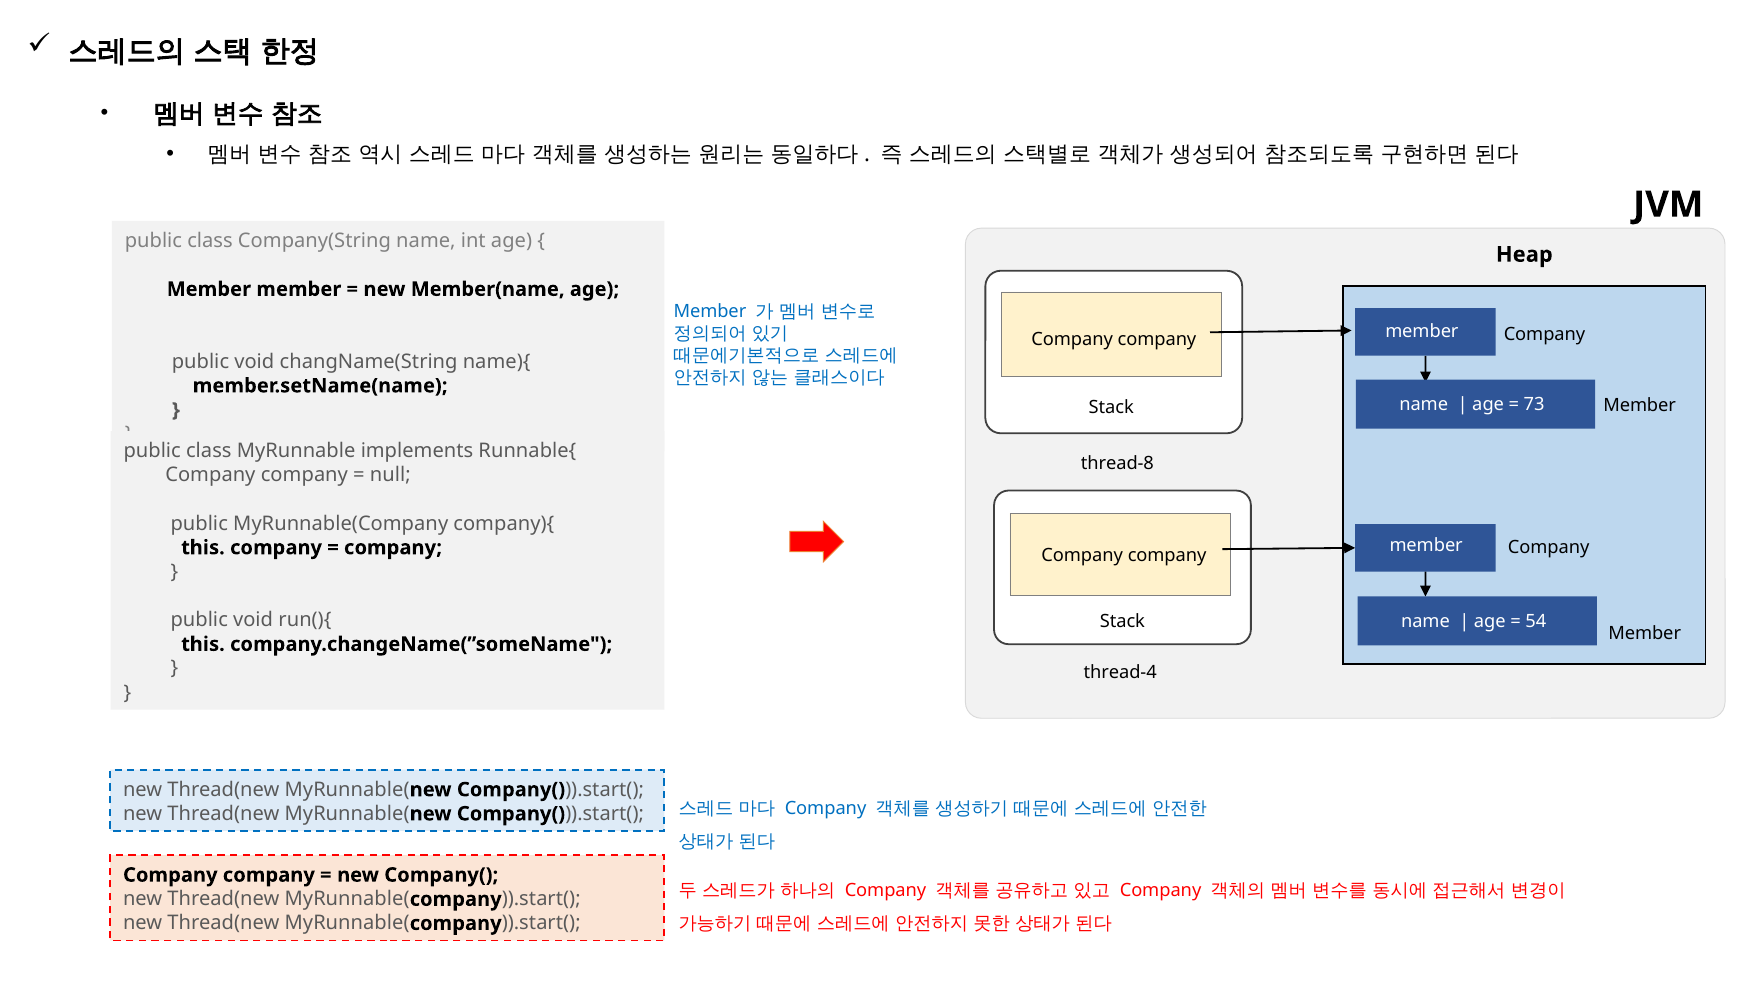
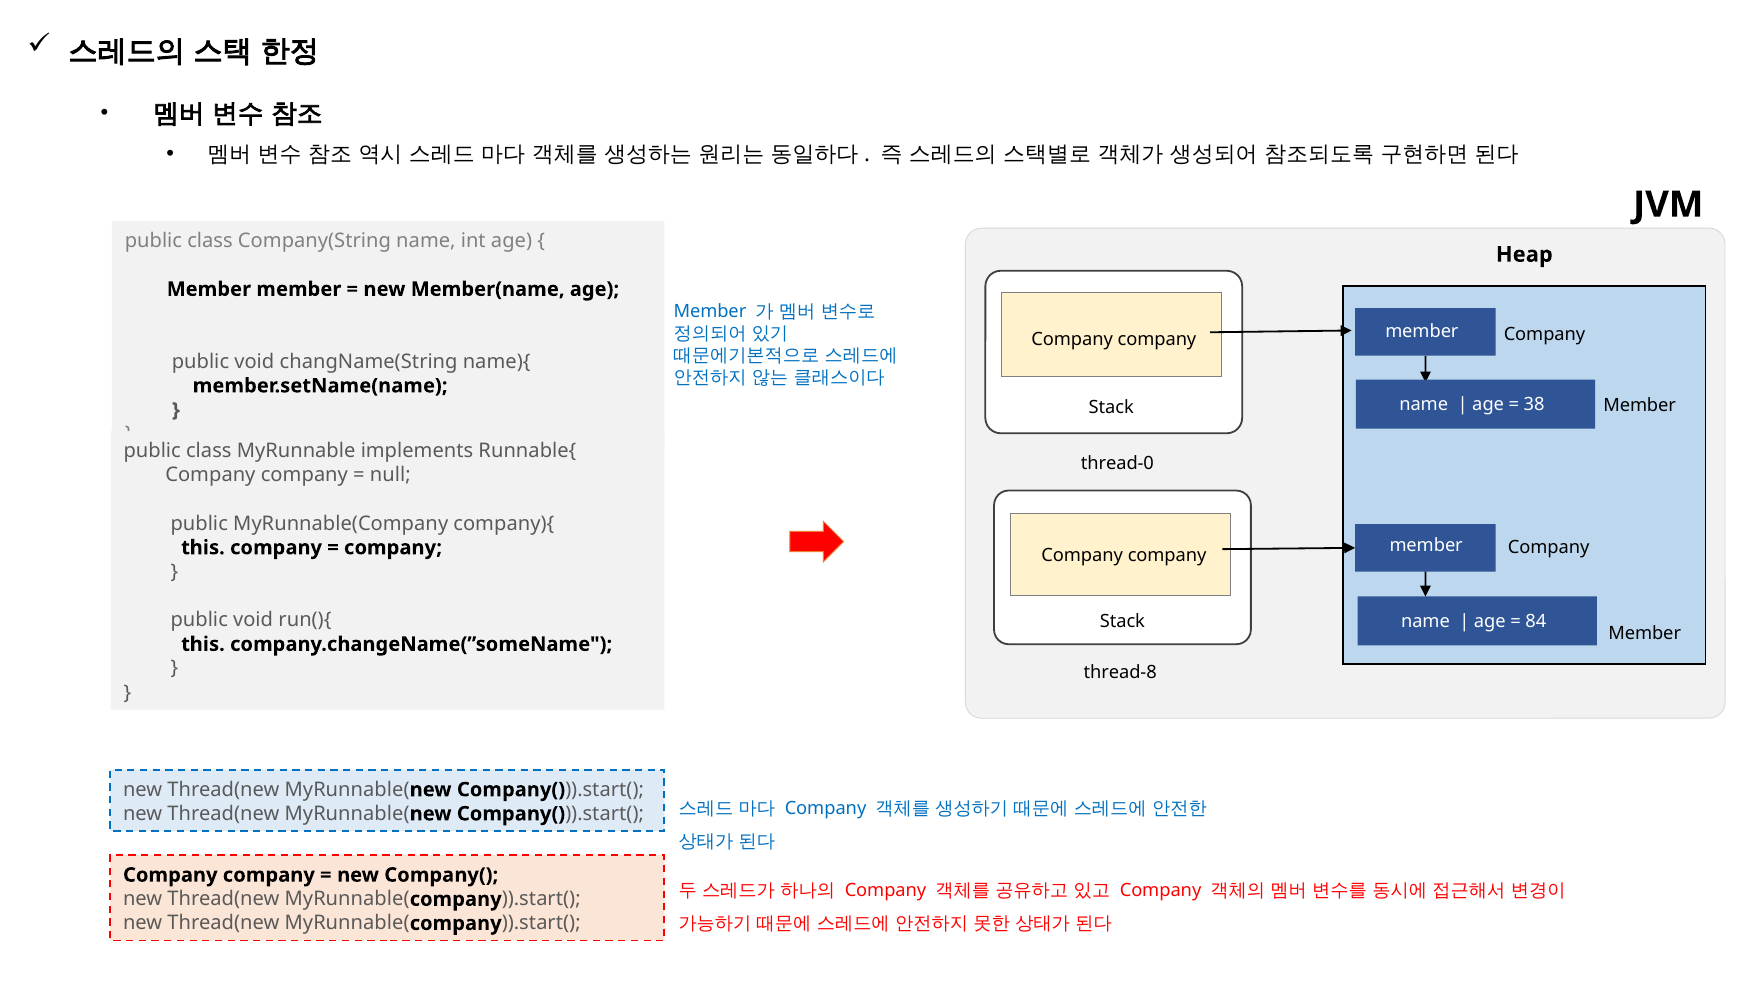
73: 73 -> 38 (1534, 405)
thread-8: thread-8 -> thread-0 (1117, 463)
54: 54 -> 84 (1536, 622)
thread-4: thread-4 -> thread-8 (1120, 672)
